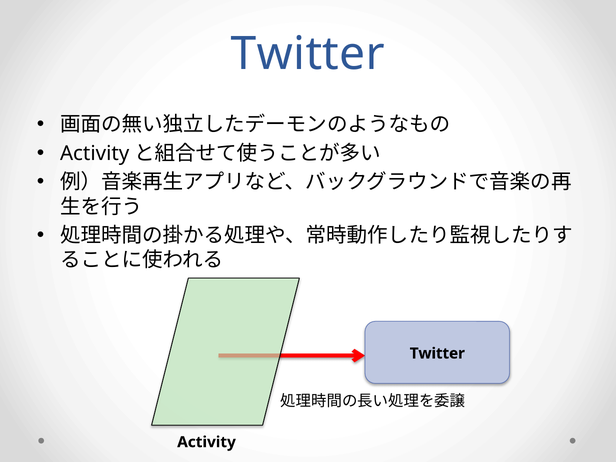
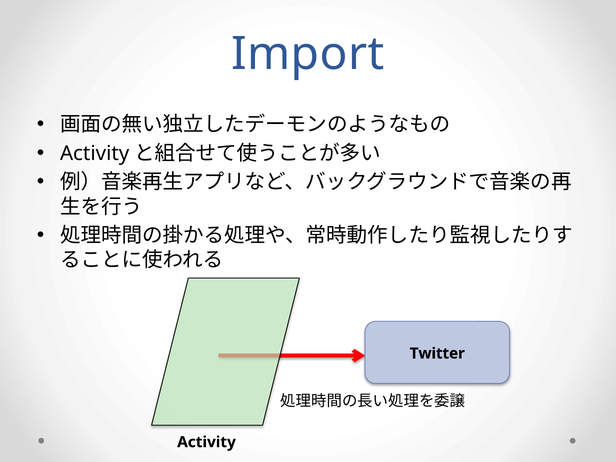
Twitter: Twitter -> Import (308, 54)
